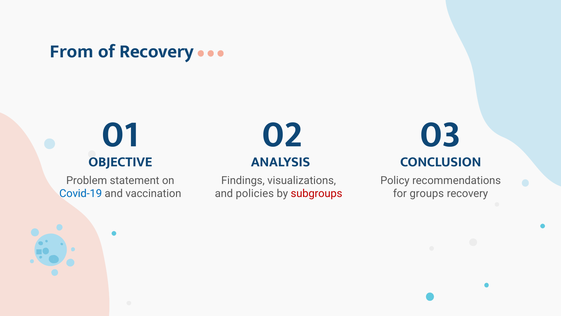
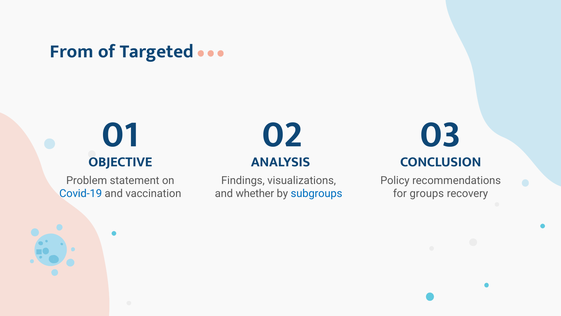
of Recovery: Recovery -> Targeted (157, 51)
policies: policies -> whether (255, 193)
subgroups colour: red -> blue (317, 193)
